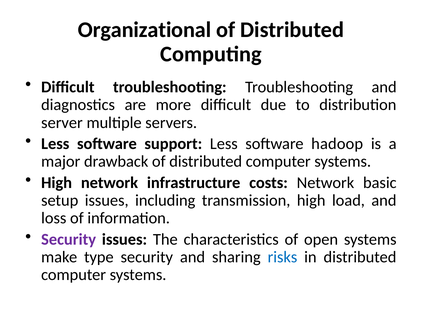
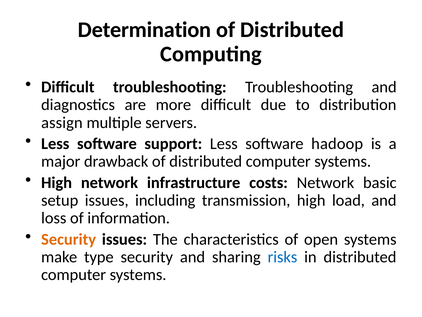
Organizational: Organizational -> Determination (145, 30)
server: server -> assign (62, 122)
Security colour: purple -> orange (69, 239)
